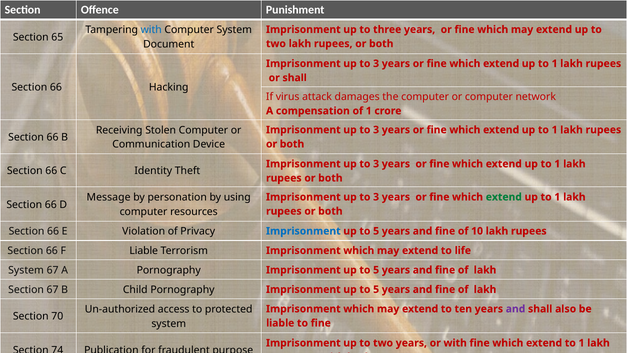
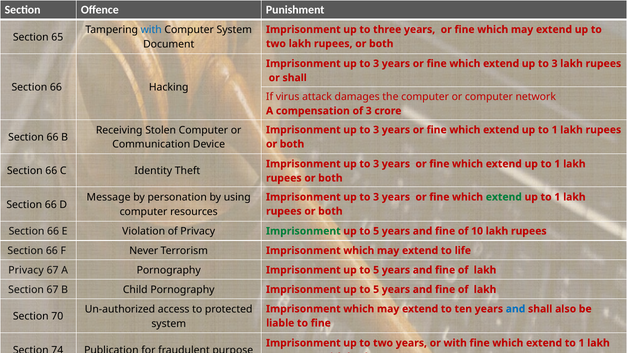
1: 1 -> 3 (555, 64)
of 1: 1 -> 3 (369, 111)
Imprisonment colour: blue -> green (303, 231)
F Liable: Liable -> Never (144, 251)
System: System -> Privacy (26, 270)
and colour: purple -> blue (516, 309)
